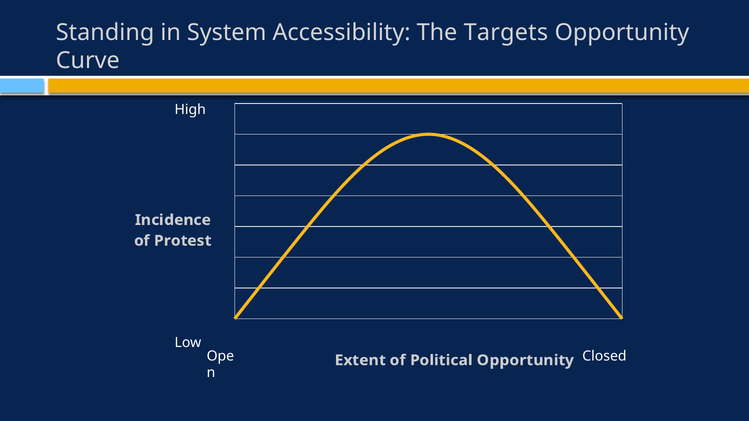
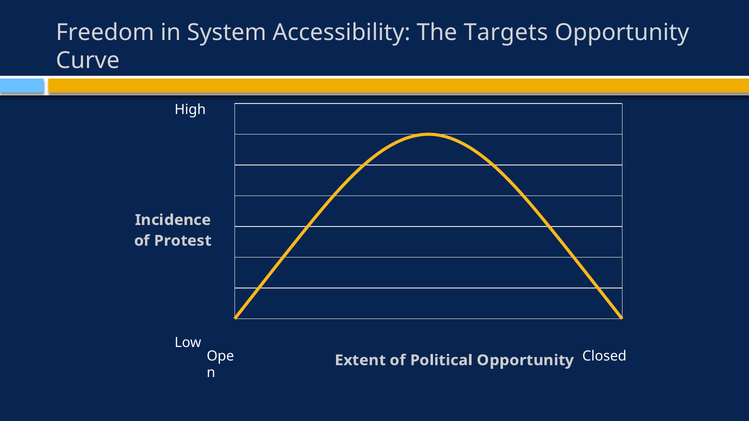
Standing: Standing -> Freedom (105, 33)
